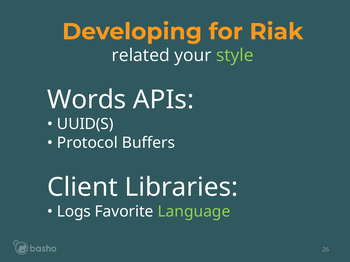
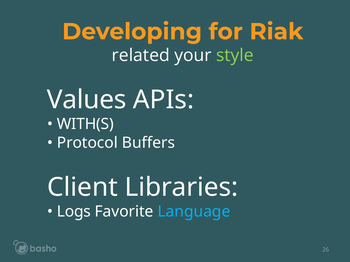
Words: Words -> Values (87, 100)
UUID(S: UUID(S -> WITH(S (85, 124)
Language colour: light green -> light blue (194, 212)
